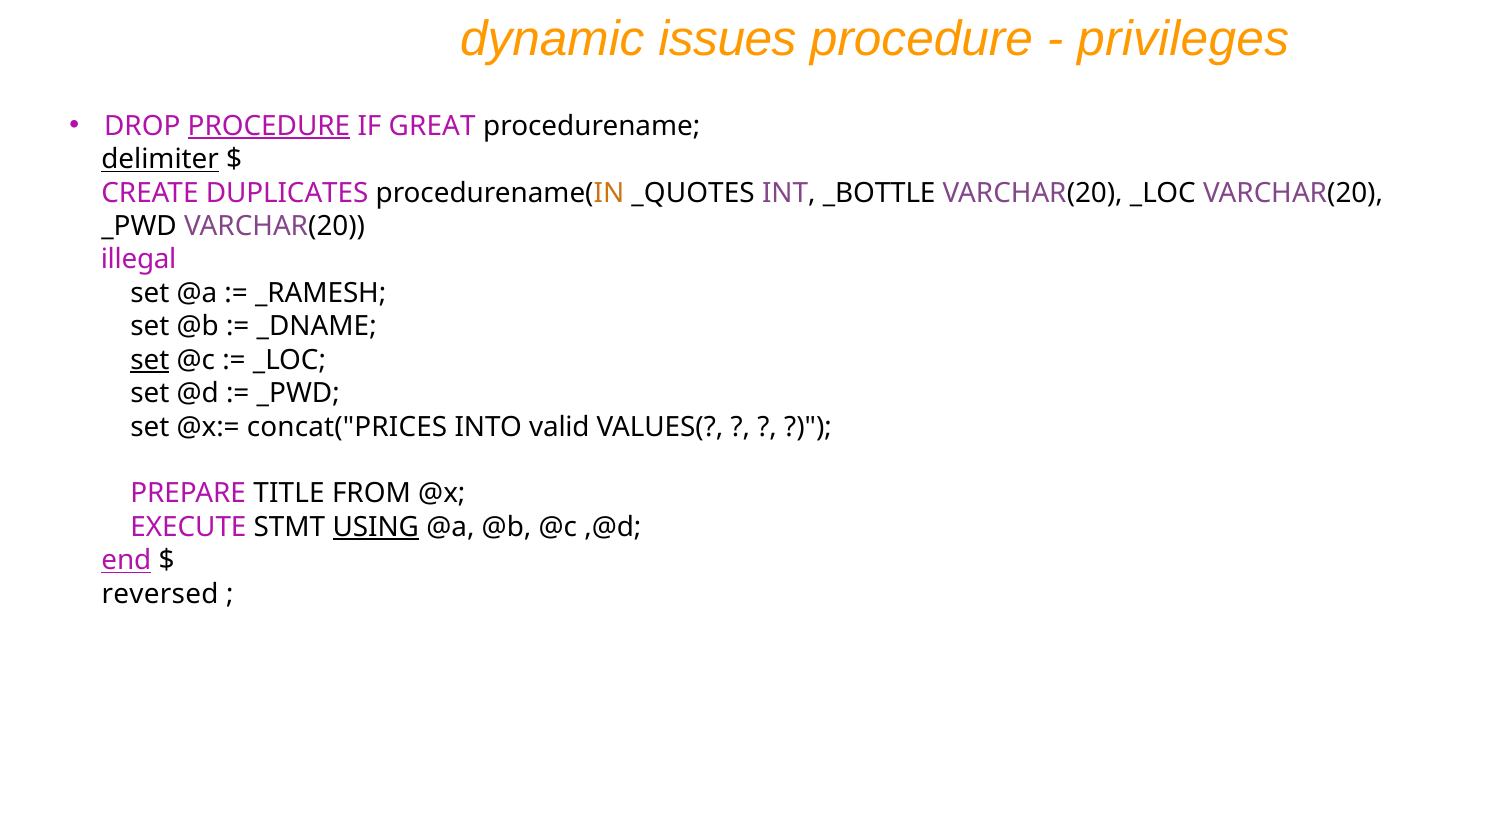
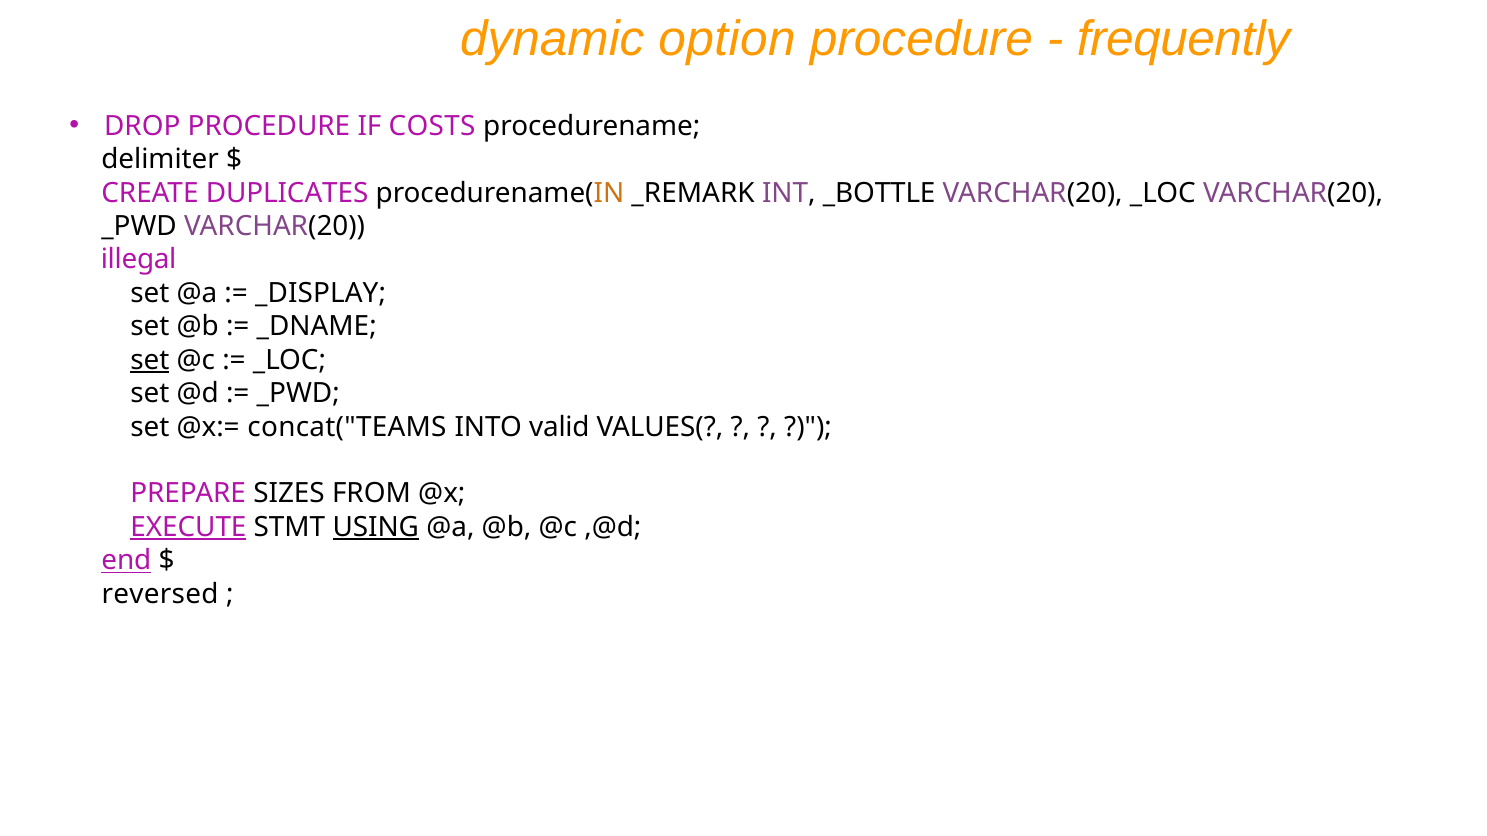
issues: issues -> option (727, 39)
privileges: privileges -> frequently (1184, 39)
PROCEDURE underline: present -> none (269, 126)
GREAT: GREAT -> COSTS (432, 126)
delimiter underline: present -> none (160, 159)
_QUOTES: _QUOTES -> _REMARK (693, 193)
_RAMESH: _RAMESH -> _DISPLAY (321, 293)
concat("PRICES: concat("PRICES -> concat("TEAMS (347, 427)
TITLE: TITLE -> SIZES (289, 494)
EXECUTE underline: none -> present (188, 527)
